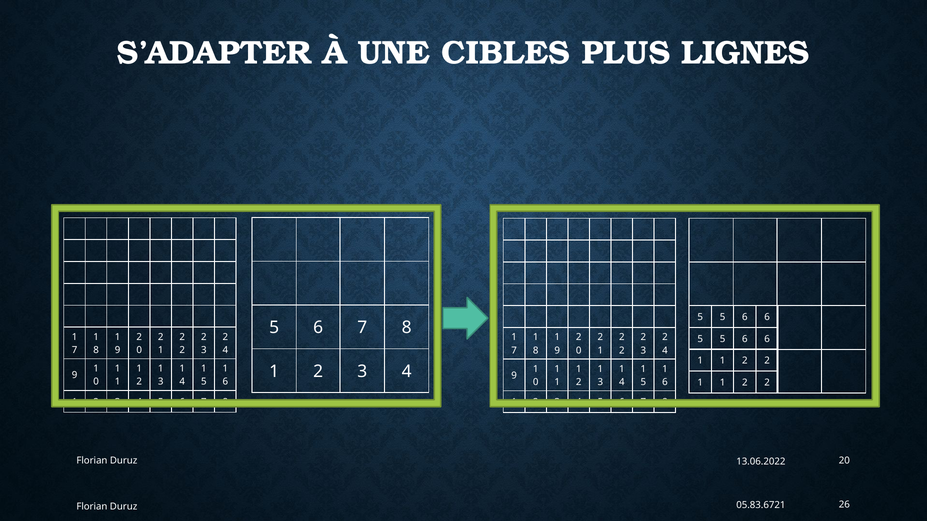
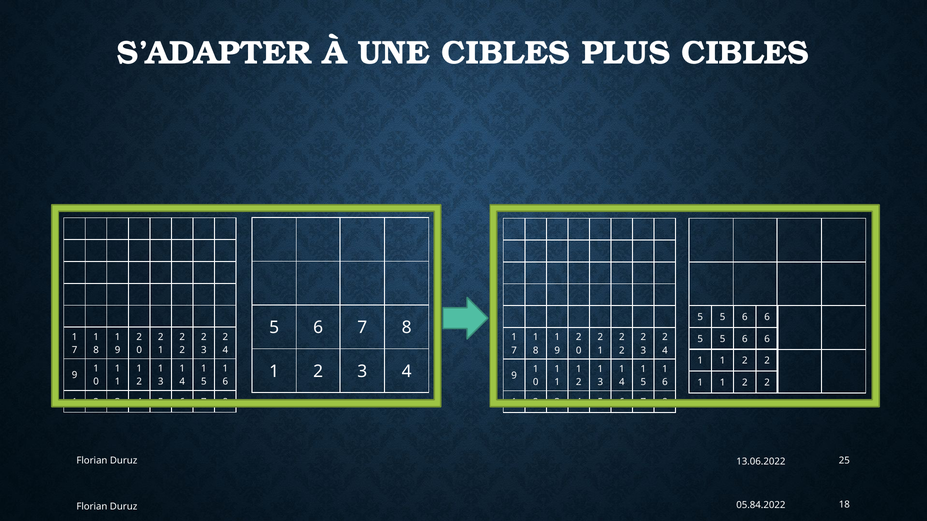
PLUS LIGNES: LIGNES -> CIBLES (745, 53)
20: 20 -> 25 (844, 461)
05.83.6721: 05.83.6721 -> 05.84.2022 (761, 506)
26: 26 -> 18 (844, 505)
